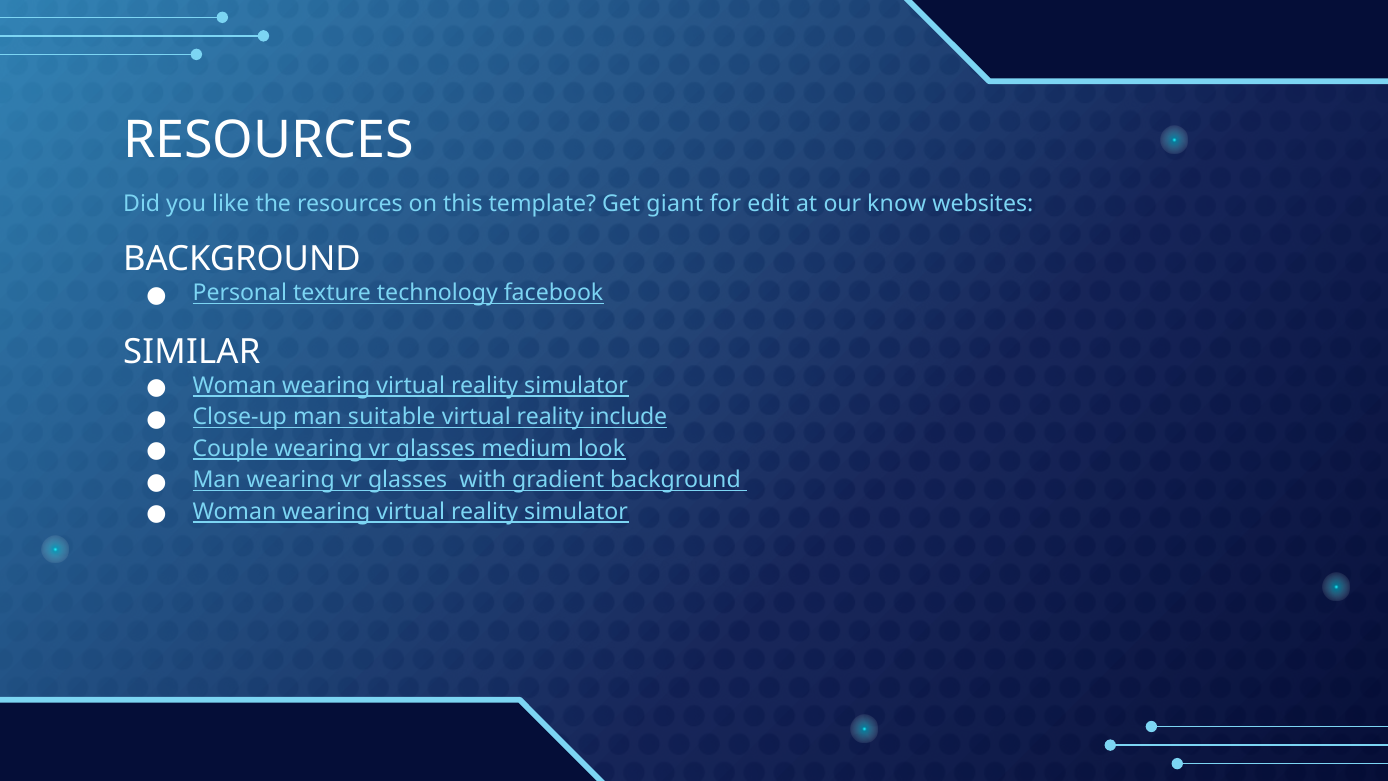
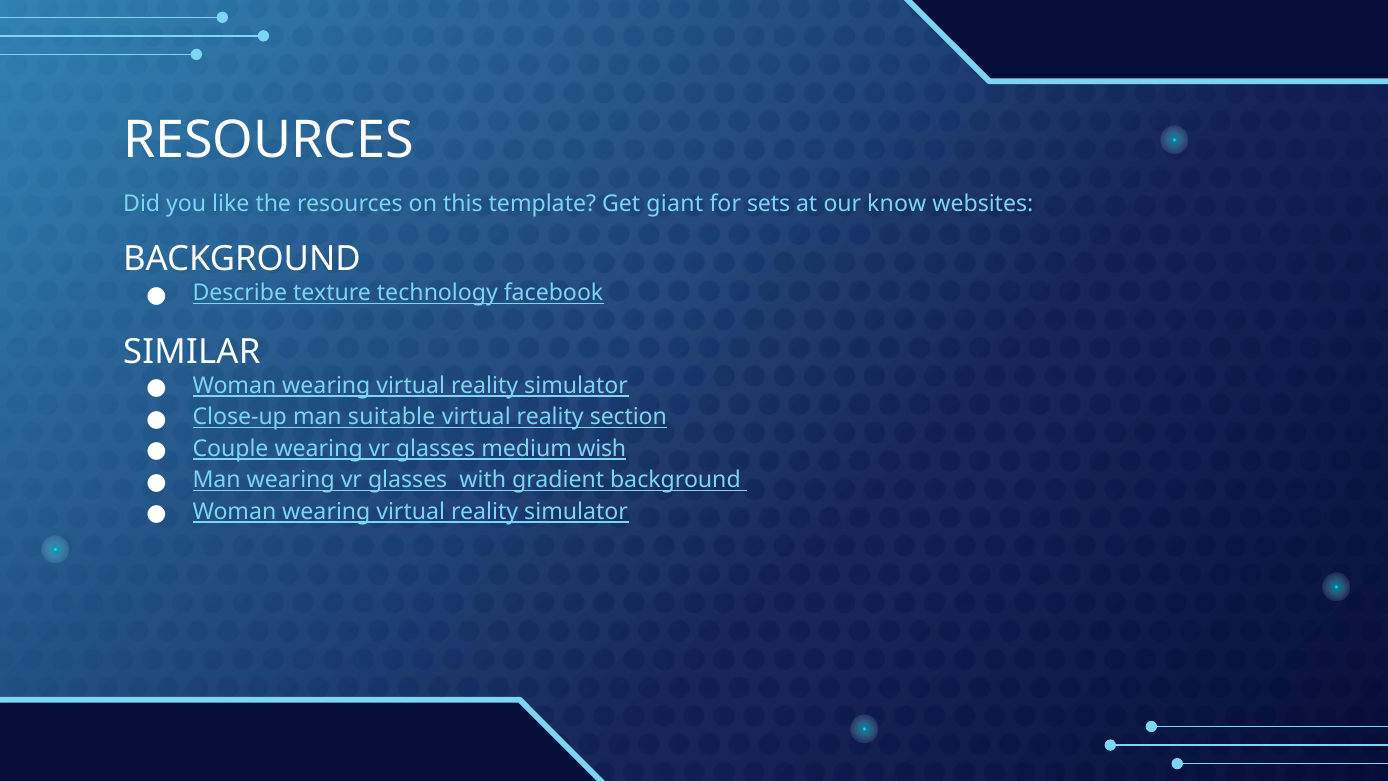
edit: edit -> sets (769, 204)
Personal: Personal -> Describe (240, 293)
include: include -> section (628, 417)
look: look -> wish (602, 448)
